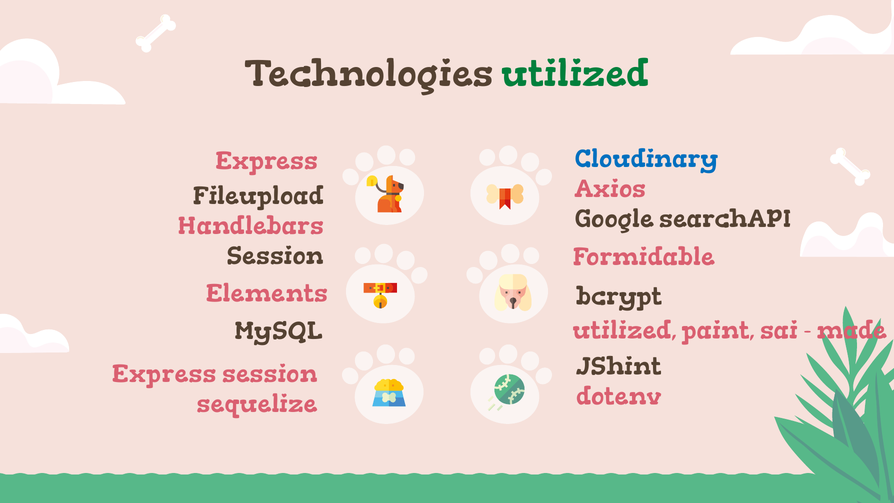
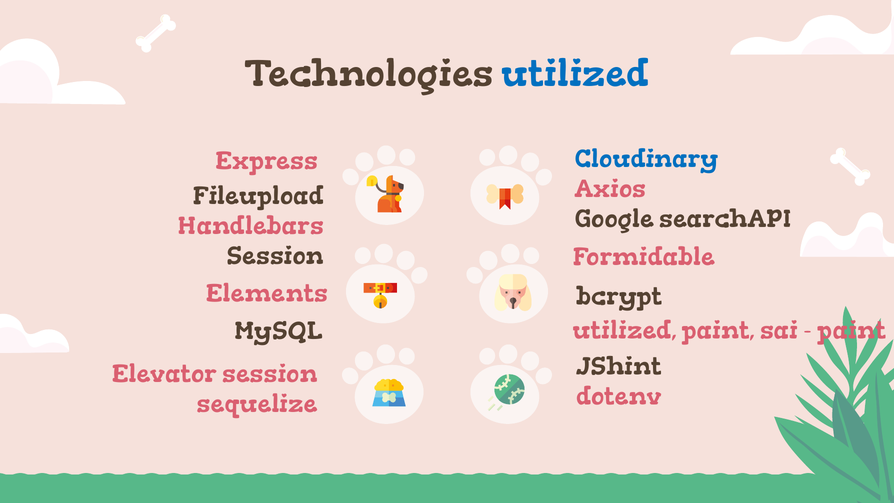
utilized colour: green -> blue (575, 74)
made: made -> paint (852, 330)
Express: Express -> Elevator (164, 374)
